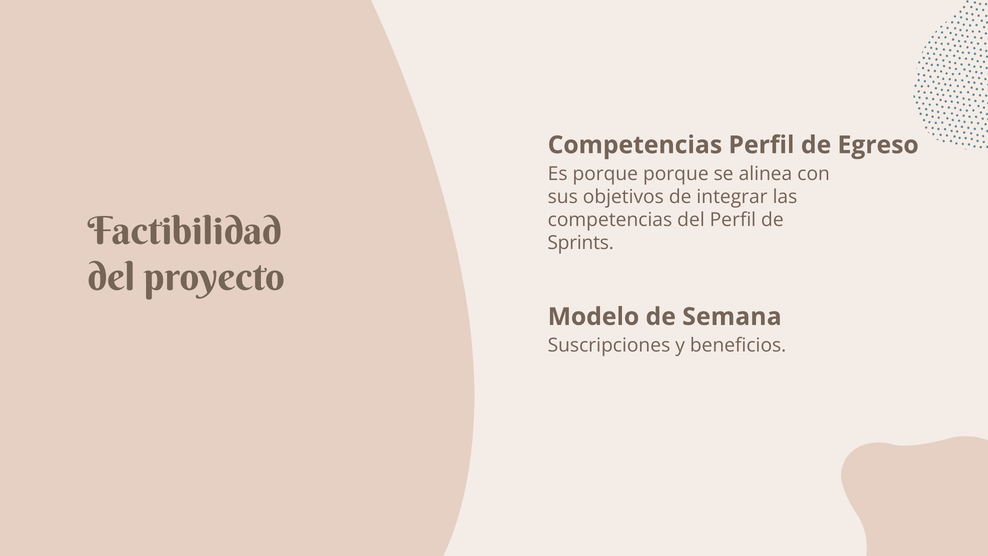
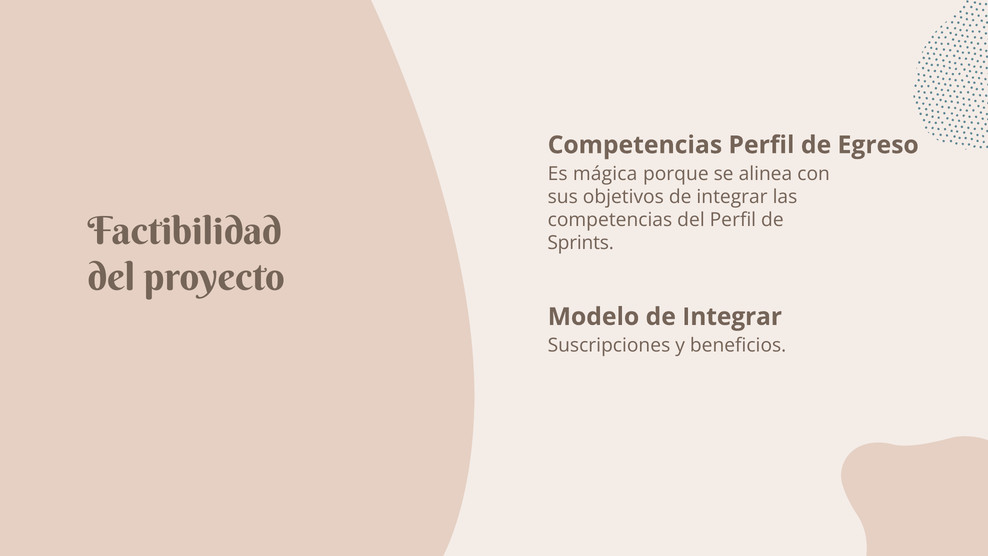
Es porque: porque -> mágica (605, 174)
Modelo de Semana: Semana -> Integrar (732, 317)
